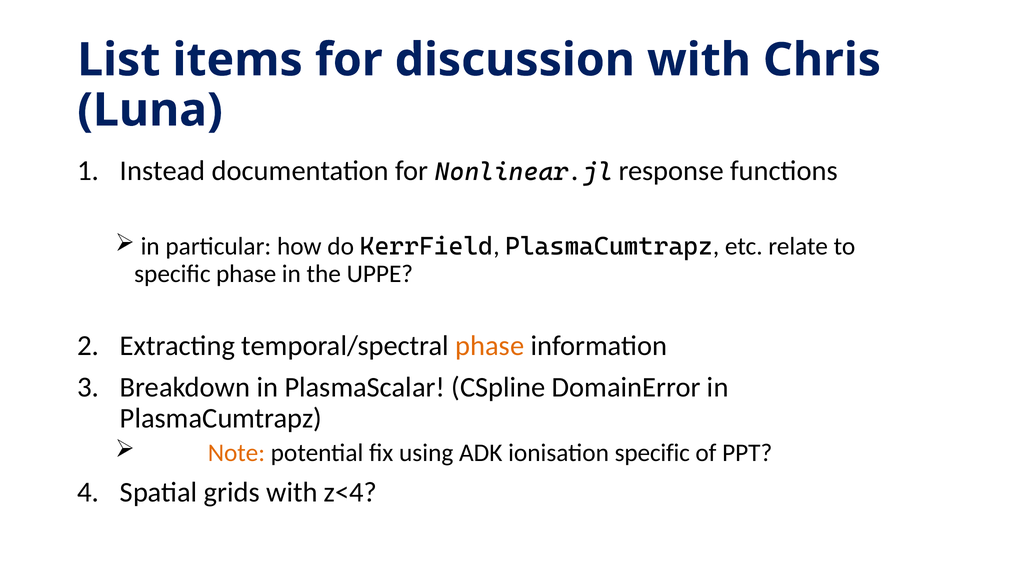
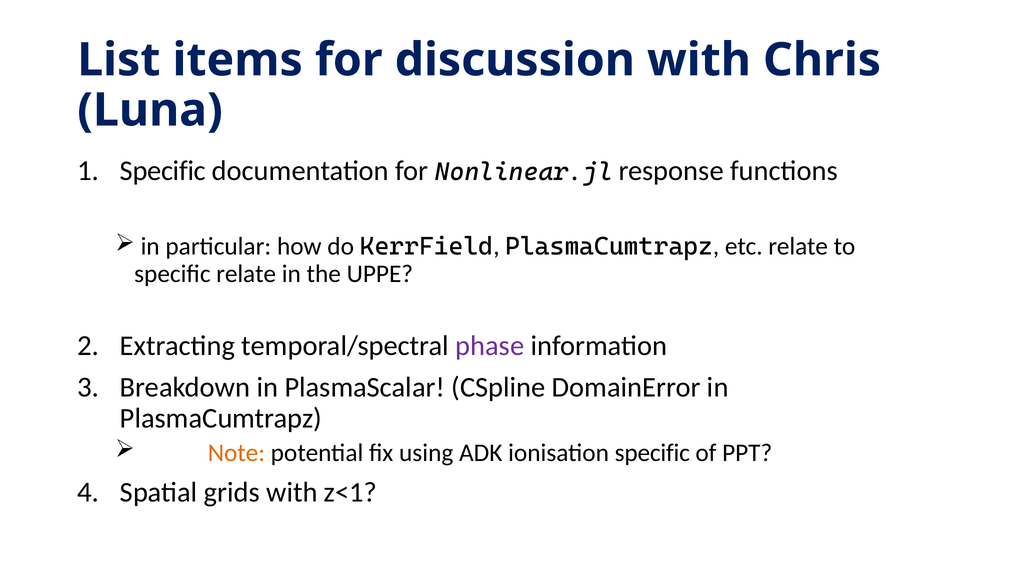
Instead: Instead -> Specific (163, 171)
specific phase: phase -> relate (246, 274)
phase colour: orange -> purple (490, 346)
z<4: z<4 -> z<1 (351, 492)
